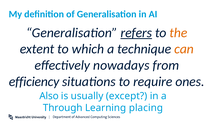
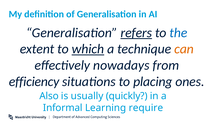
the colour: orange -> blue (178, 33)
which underline: none -> present (88, 49)
require: require -> placing (153, 82)
except: except -> quickly (127, 96)
Through: Through -> Informal (63, 108)
placing: placing -> require (146, 108)
